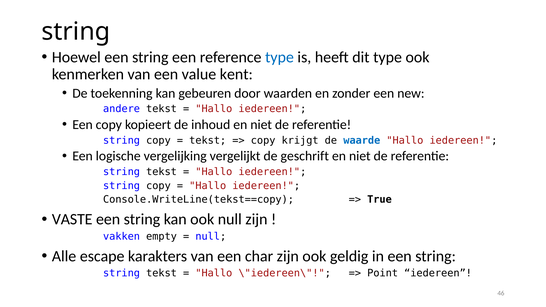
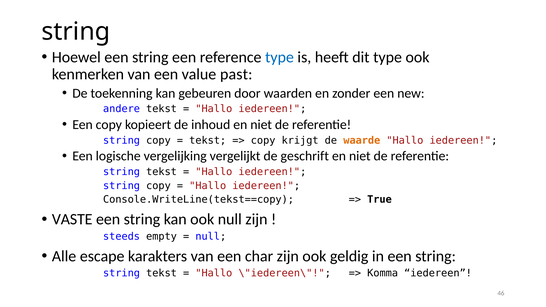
kent: kent -> past (236, 74)
waarde colour: blue -> orange (362, 140)
vakken: vakken -> steeds (122, 236)
Point: Point -> Komma (383, 273)
